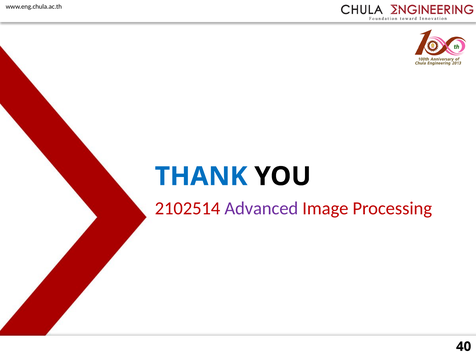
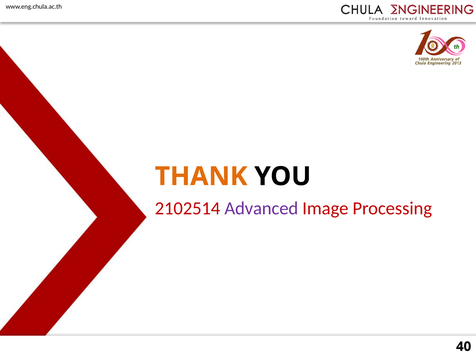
THANK colour: blue -> orange (201, 176)
